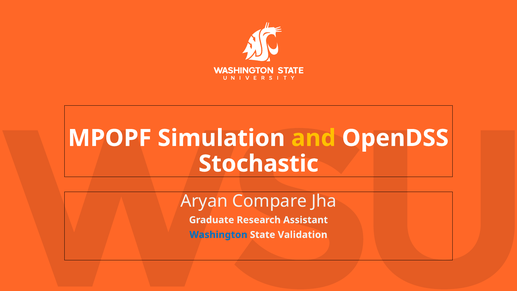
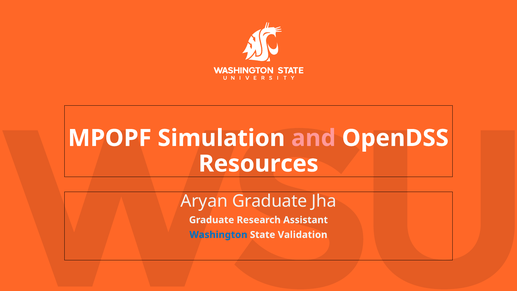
and colour: yellow -> pink (313, 138)
Stochastic: Stochastic -> Resources (258, 164)
Aryan Compare: Compare -> Graduate (270, 201)
